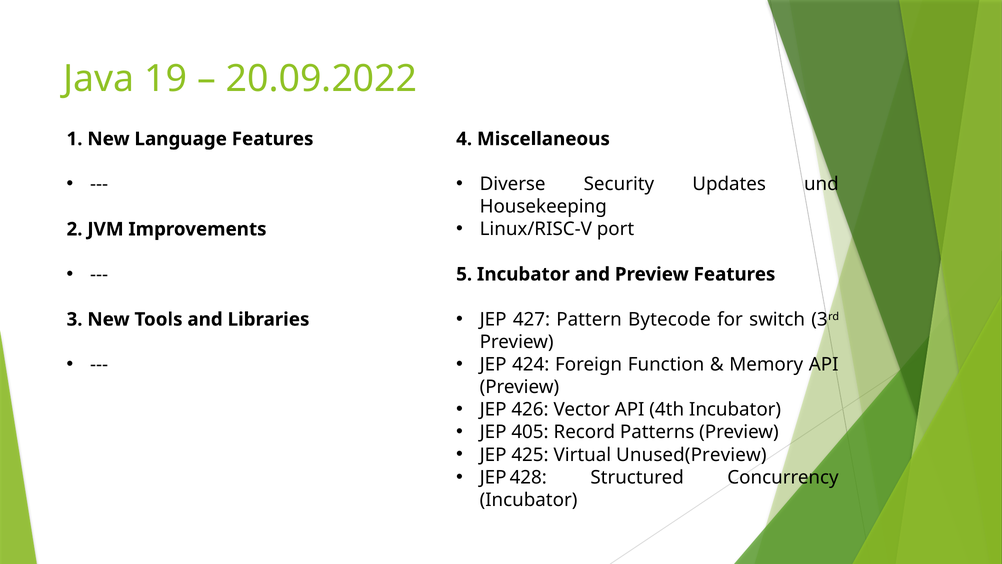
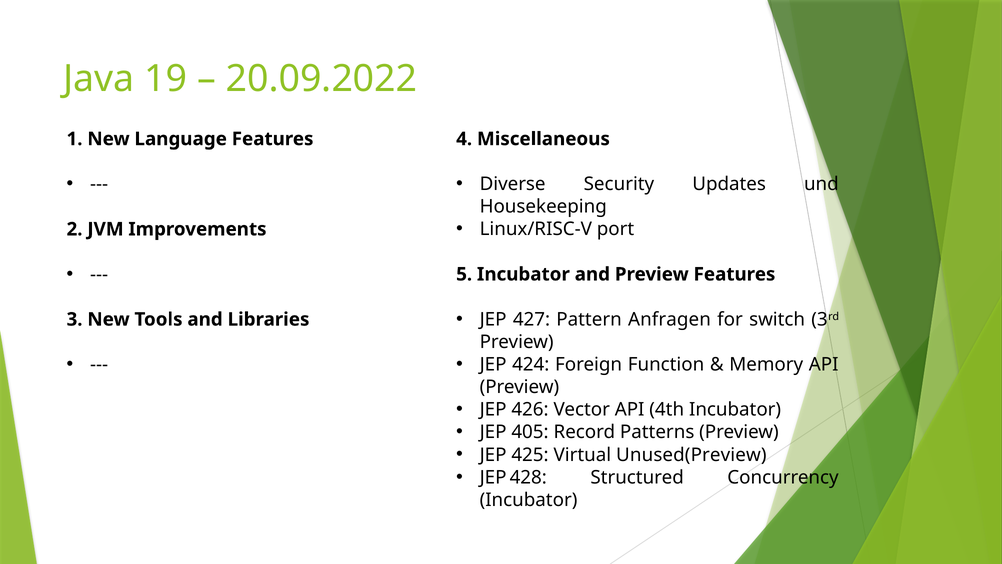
Bytecode: Bytecode -> Anfragen (669, 319)
